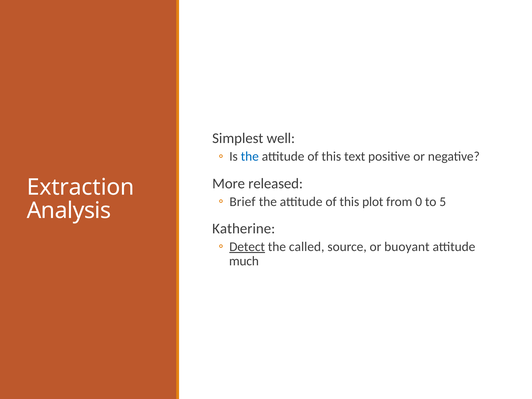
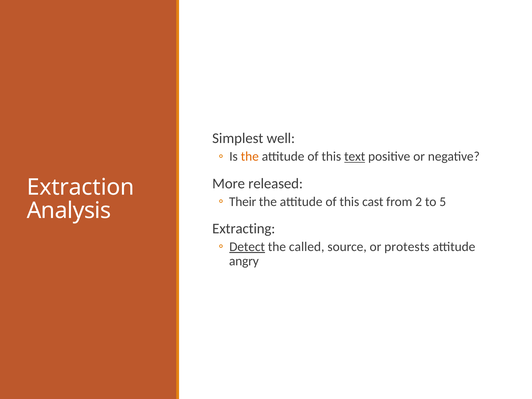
the colour: blue -> orange (250, 157)
text underline: none -> present (355, 157)
Brief: Brief -> Their (243, 202)
plot: plot -> cast (373, 202)
0: 0 -> 2 (419, 202)
Katherine: Katherine -> Extracting (244, 229)
buoyant: buoyant -> protests (407, 247)
much: much -> angry (244, 261)
